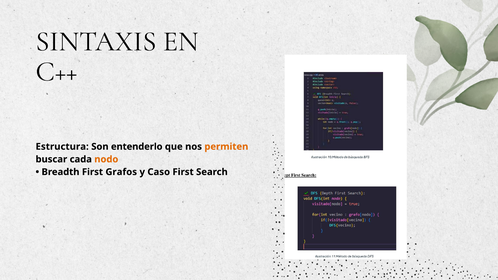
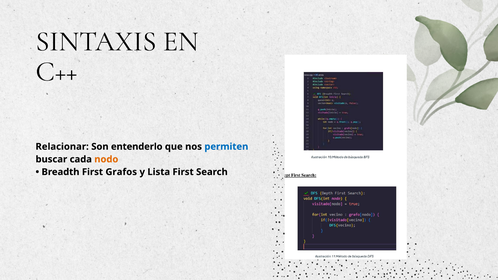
Estructura: Estructura -> Relacionar (62, 147)
permiten colour: orange -> blue (226, 147)
Caso: Caso -> Lista (159, 172)
